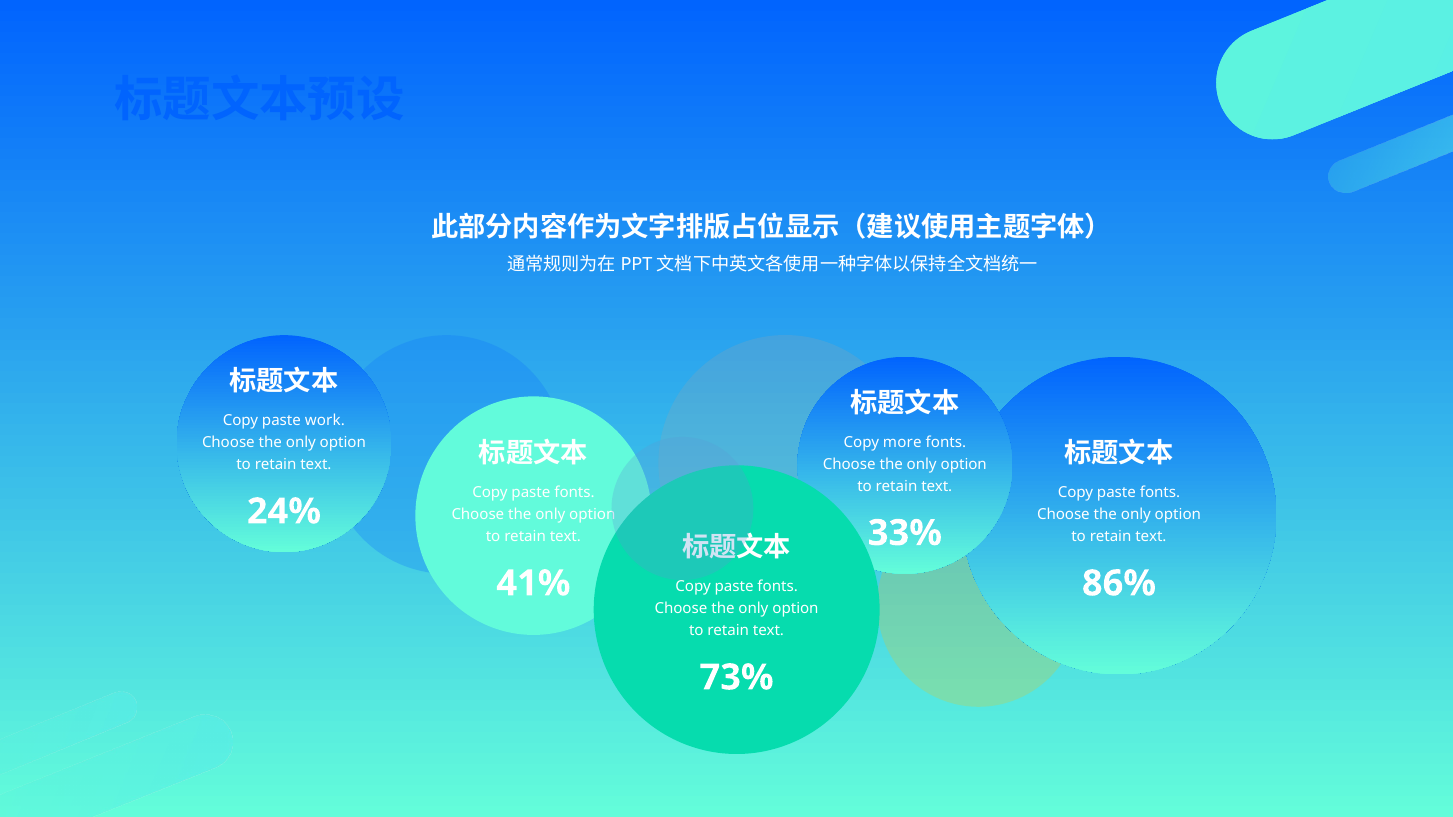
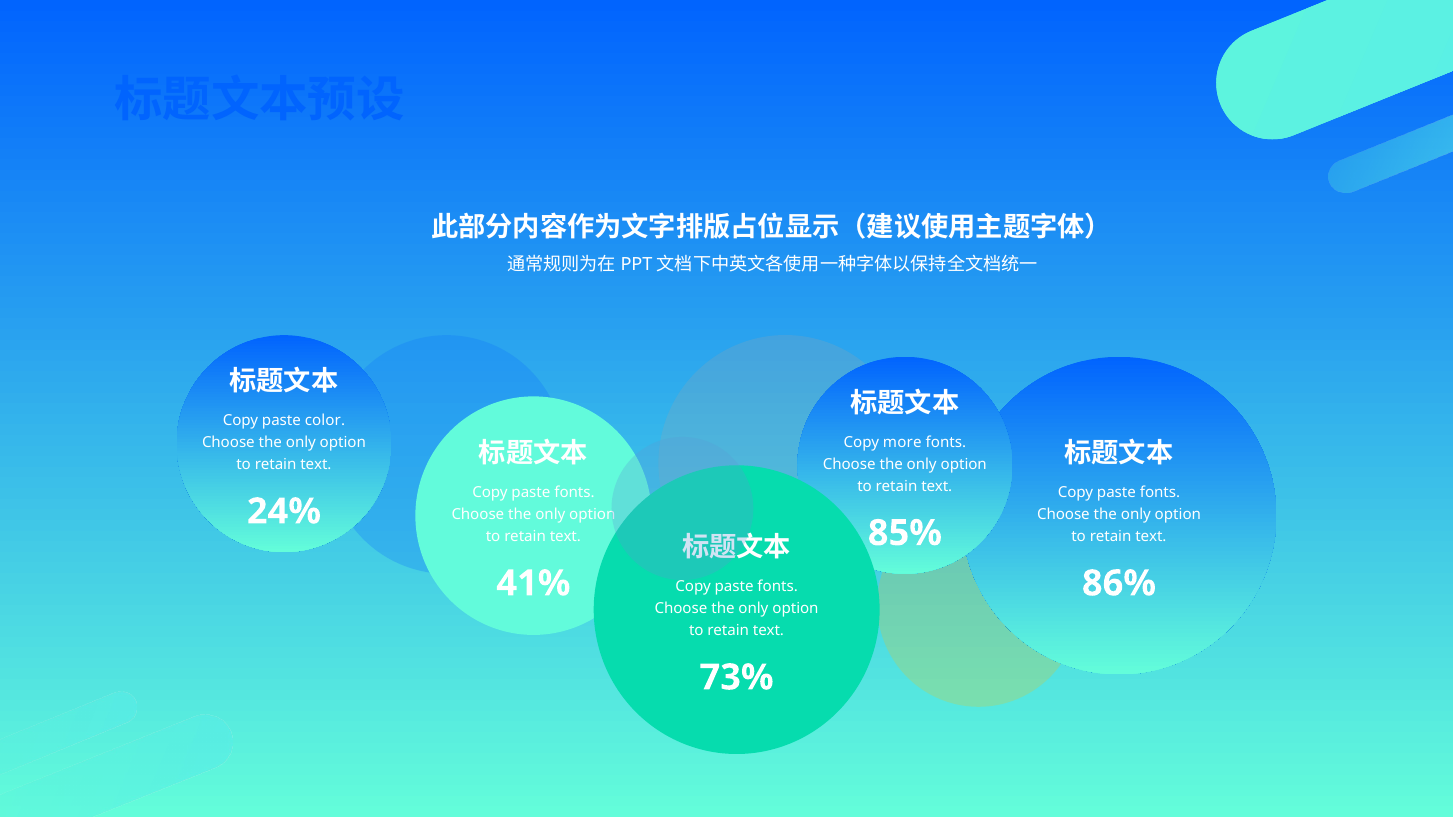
work: work -> color (325, 421)
33%: 33% -> 85% (905, 533)
